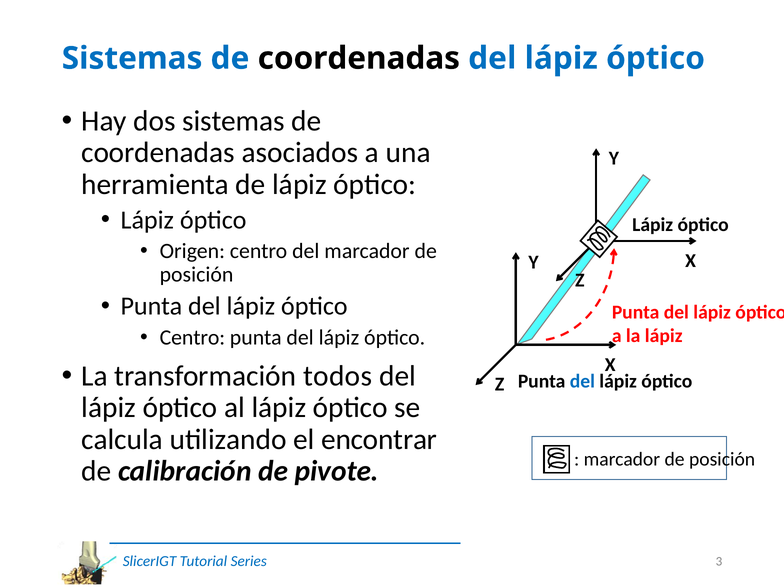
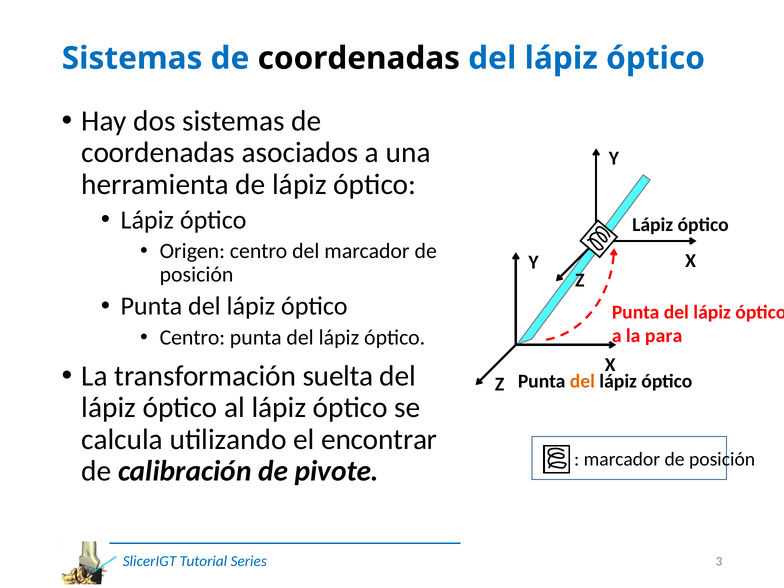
la lápiz: lápiz -> para (664, 336)
todos: todos -> suelta (338, 376)
del colour: blue -> orange (582, 381)
